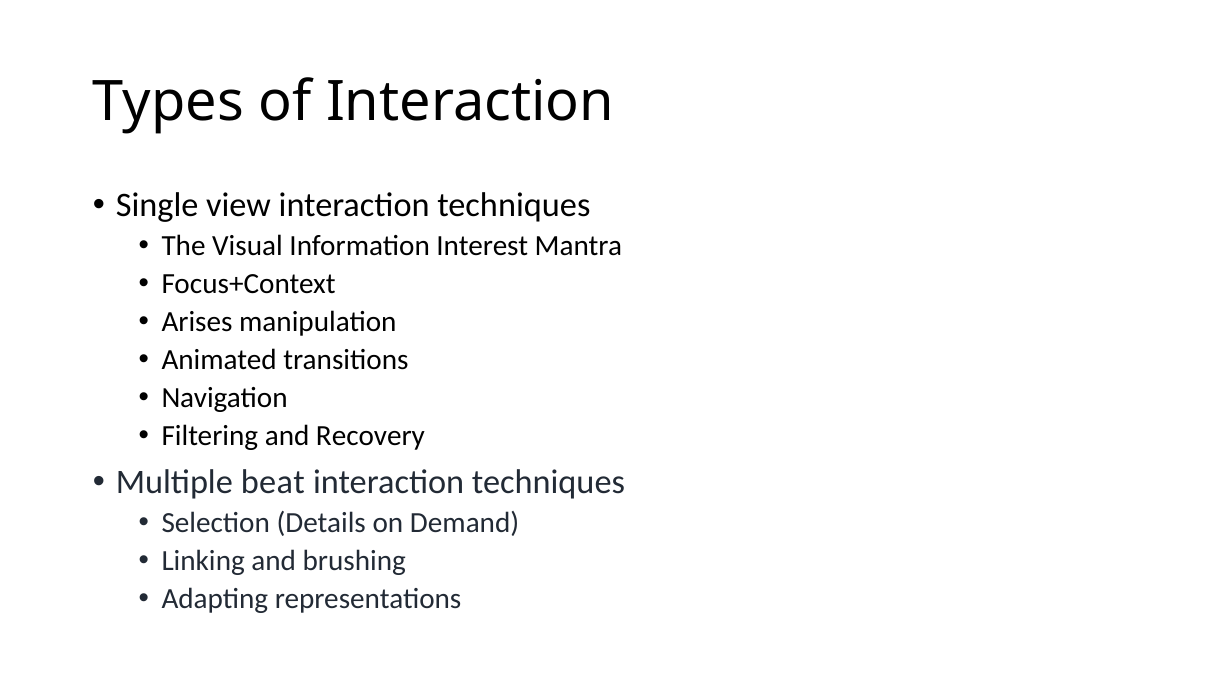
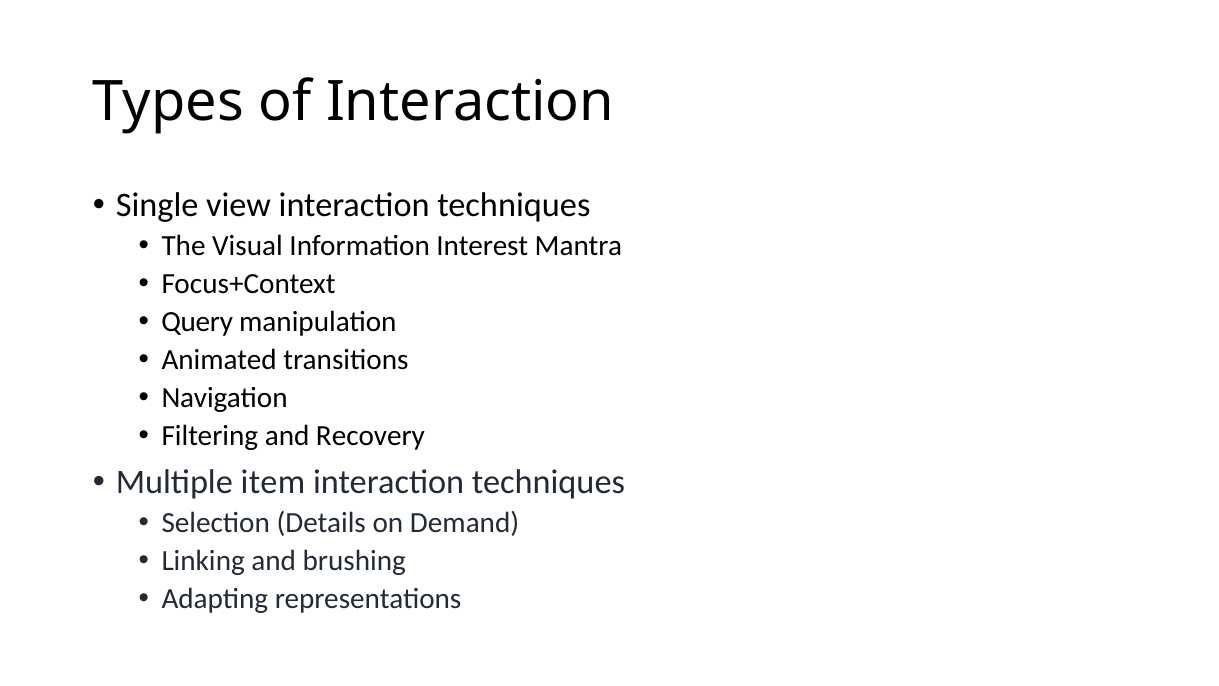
Arises: Arises -> Query (197, 322)
beat: beat -> item (273, 482)
